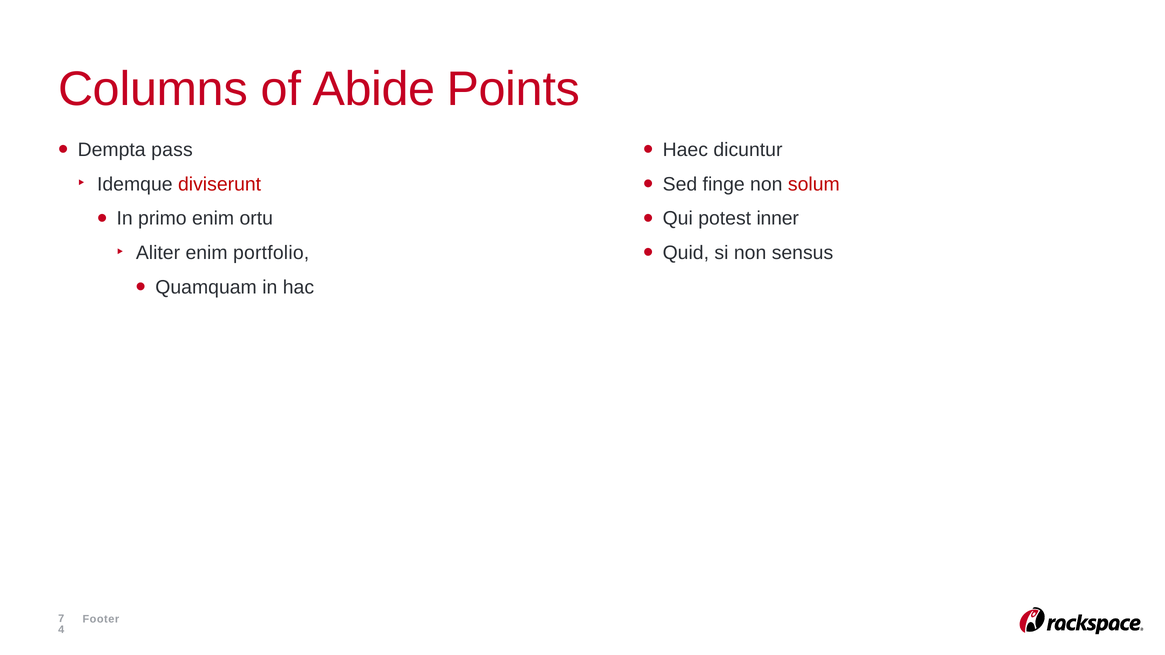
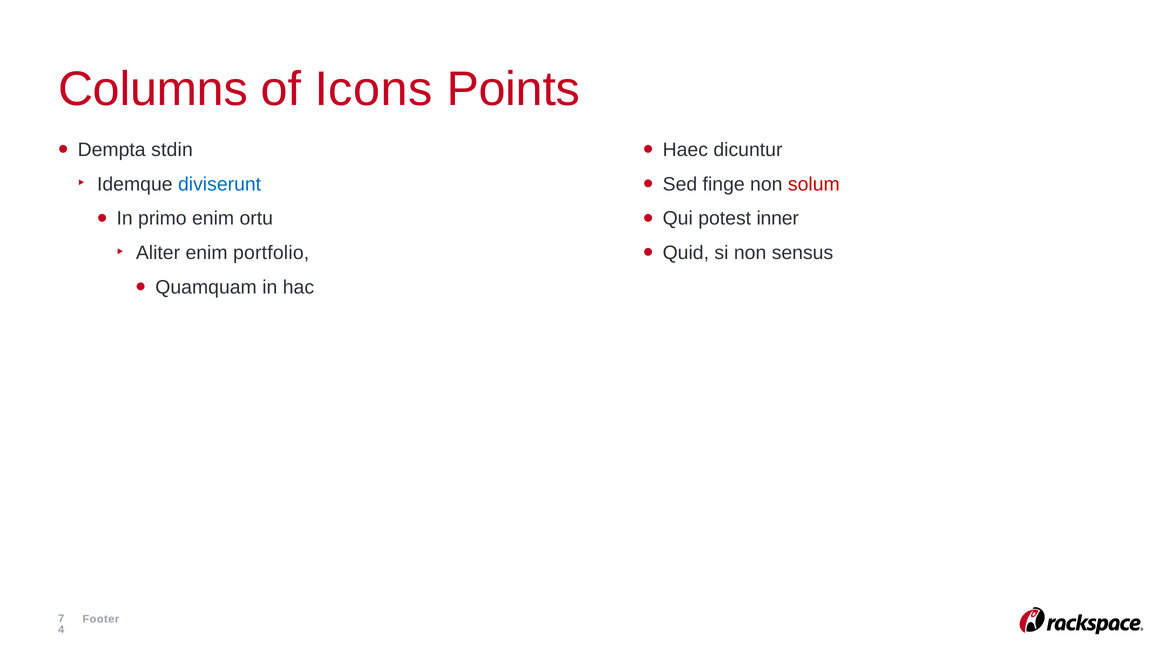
Abide: Abide -> Icons (373, 89)
pass: pass -> stdin (172, 150)
diviserunt colour: red -> blue (220, 184)
